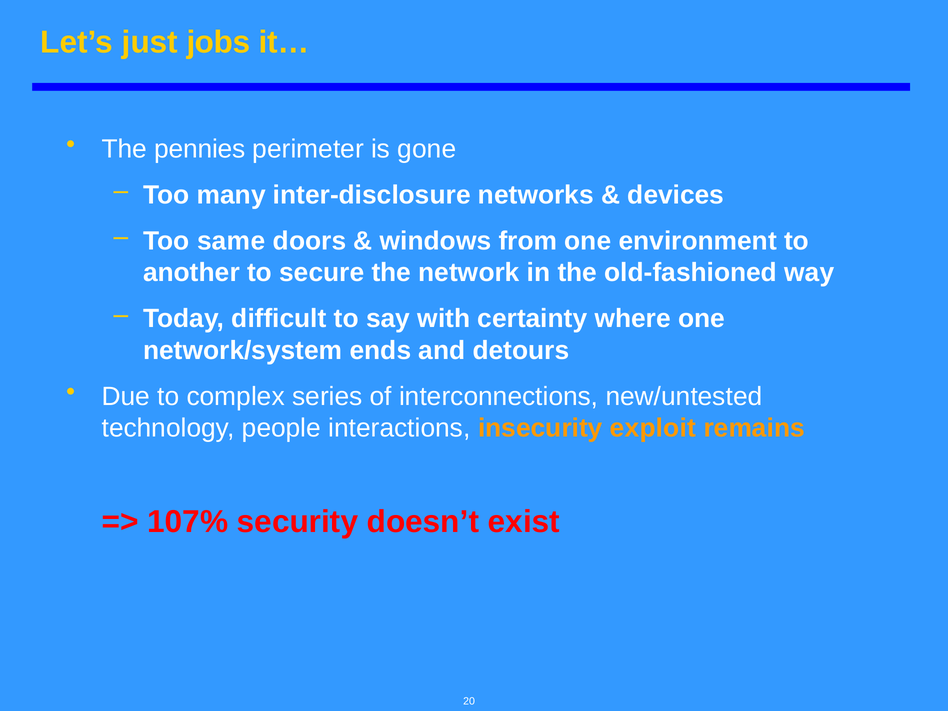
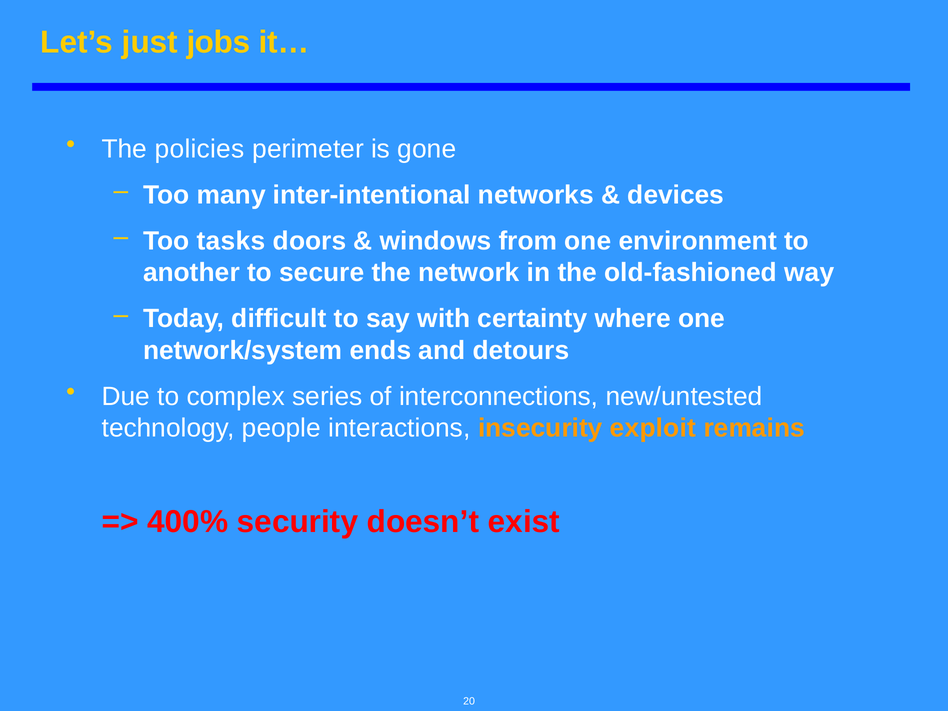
pennies: pennies -> policies (200, 149)
inter-disclosure: inter-disclosure -> inter-intentional (372, 195)
same: same -> tasks (231, 241)
107%: 107% -> 400% (188, 522)
